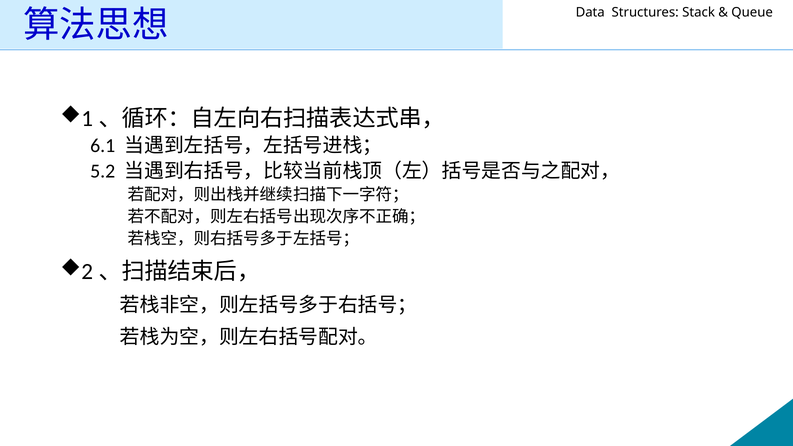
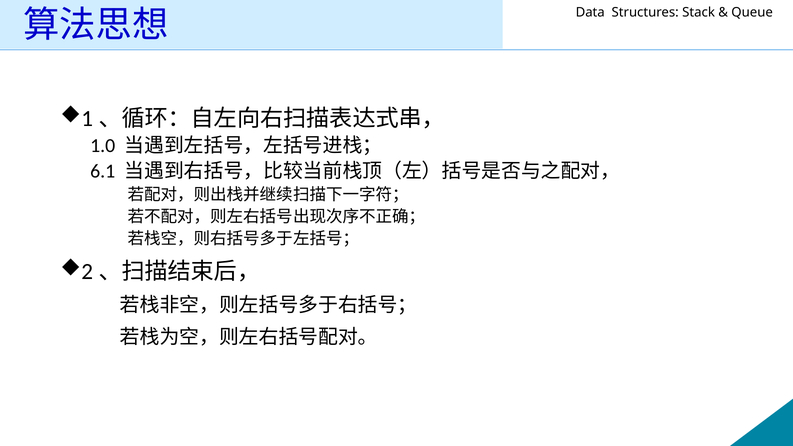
6.1: 6.1 -> 1.0 (103, 145)
5.2: 5.2 -> 6.1 (103, 171)
